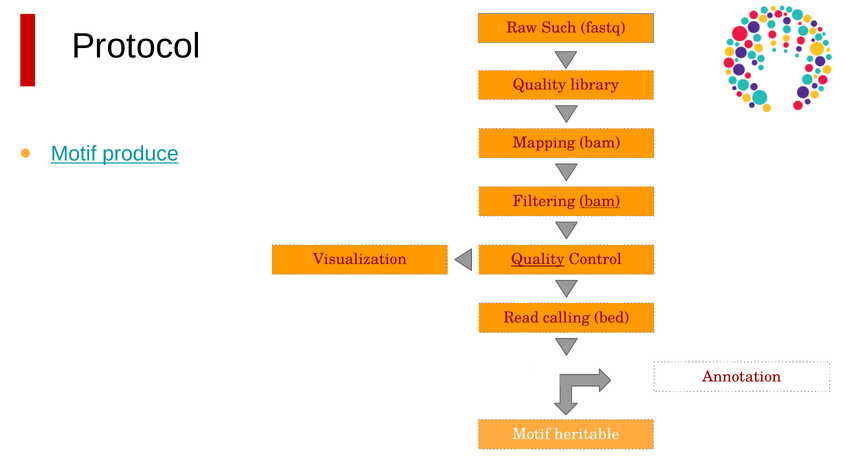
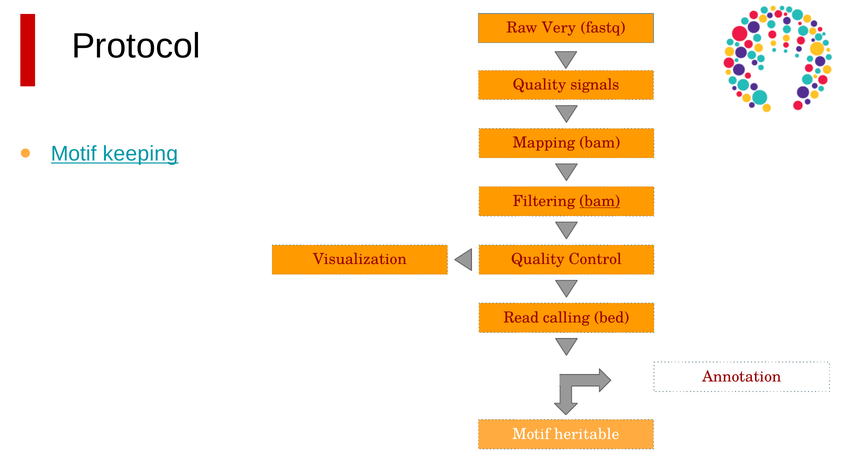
Such: Such -> Very (559, 28)
library: library -> signals (595, 85)
produce: produce -> keeping (140, 153)
Quality underline: present -> none (538, 259)
